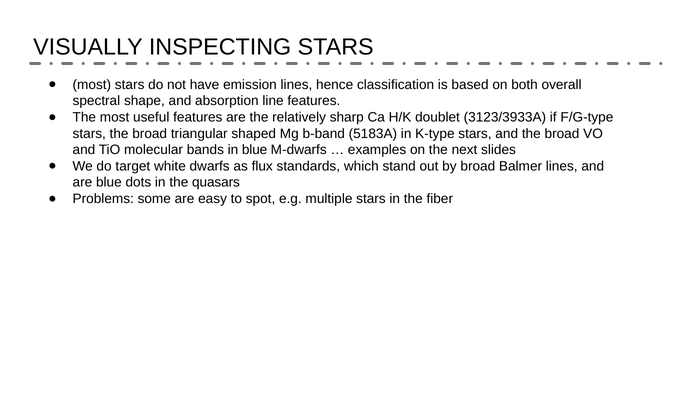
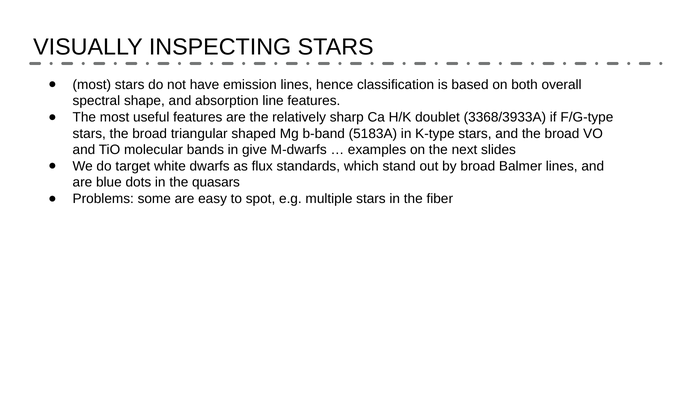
3123/3933A: 3123/3933A -> 3368/3933A (505, 117)
in blue: blue -> give (255, 150)
